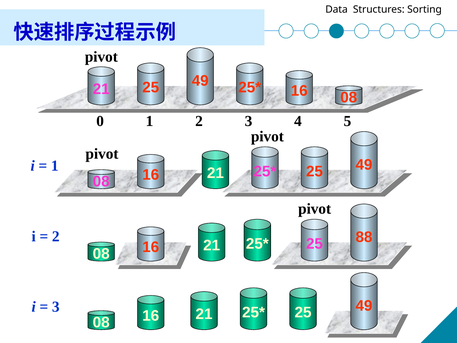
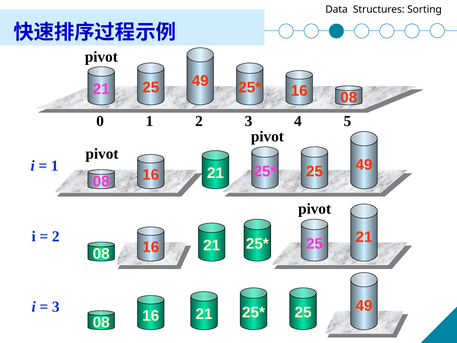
25 88: 88 -> 21 (364, 237)
